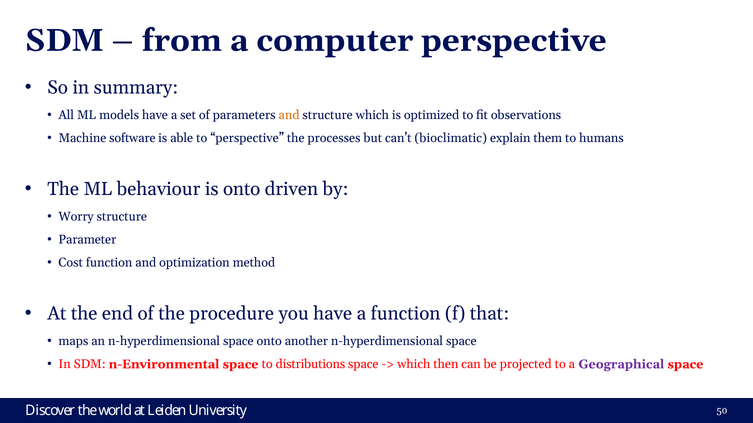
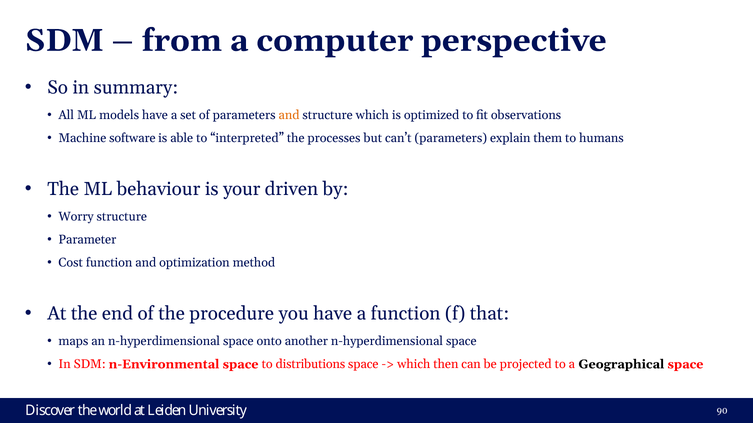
to perspective: perspective -> interpreted (247, 138)
can’t bioclimatic: bioclimatic -> parameters (451, 138)
is onto: onto -> your (242, 189)
Geographical colour: purple -> black (621, 364)
50: 50 -> 90 (722, 411)
